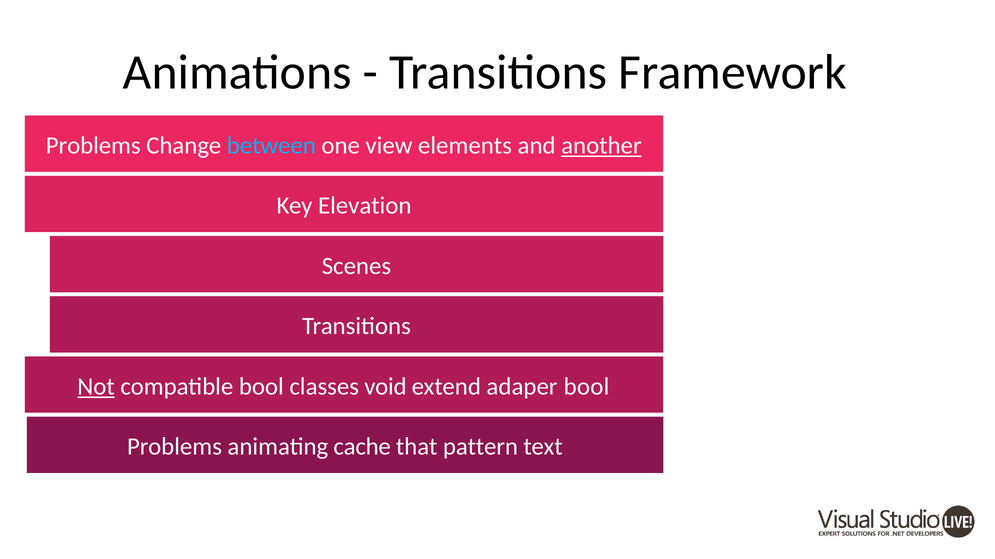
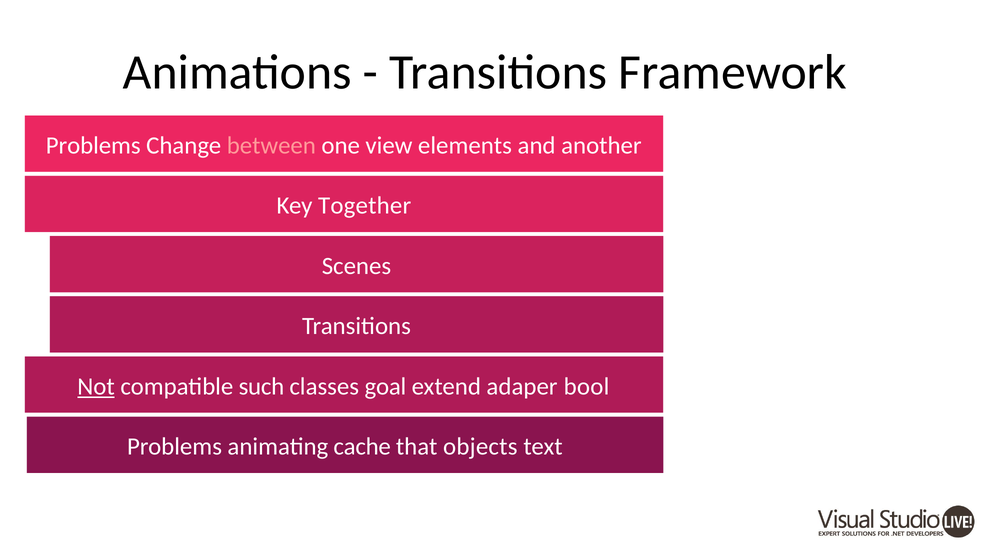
between colour: light blue -> pink (271, 146)
another underline: present -> none (601, 146)
Elevation: Elevation -> Together (365, 206)
compatible bool: bool -> such (261, 387)
void: void -> goal (385, 387)
pattern: pattern -> objects (480, 447)
